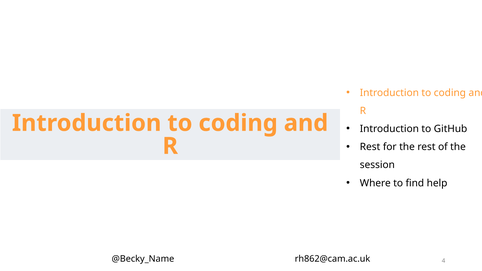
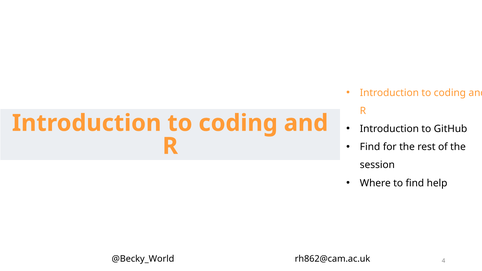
Rest: Rest -> Find (370, 147)
@Becky_Name: @Becky_Name -> @Becky_World (143, 259)
